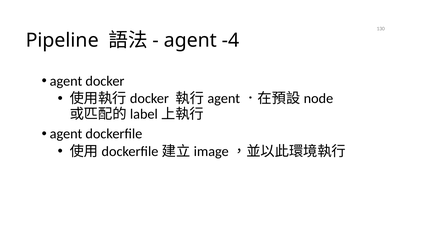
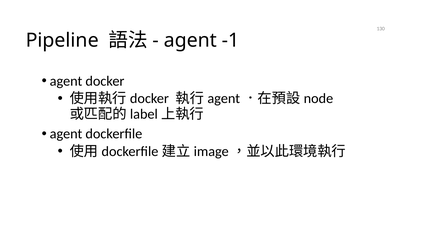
-4: -4 -> -1 (231, 40)
